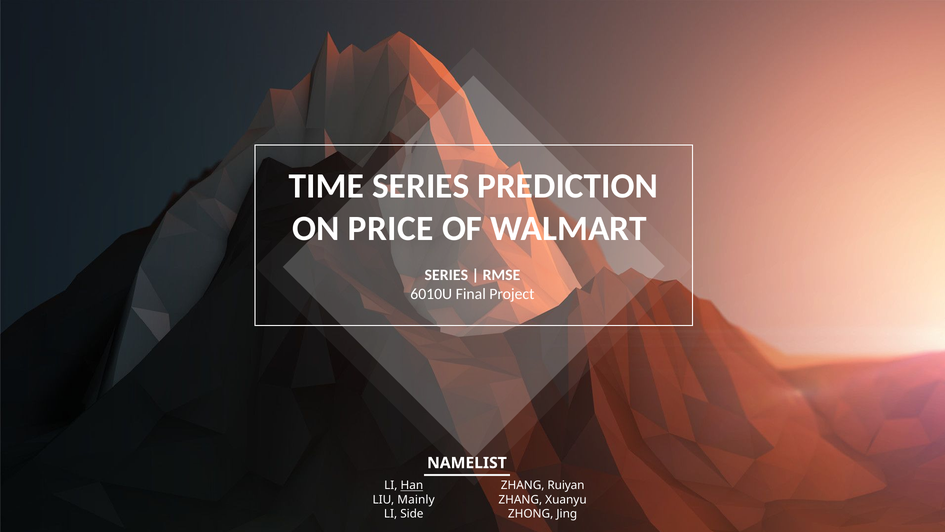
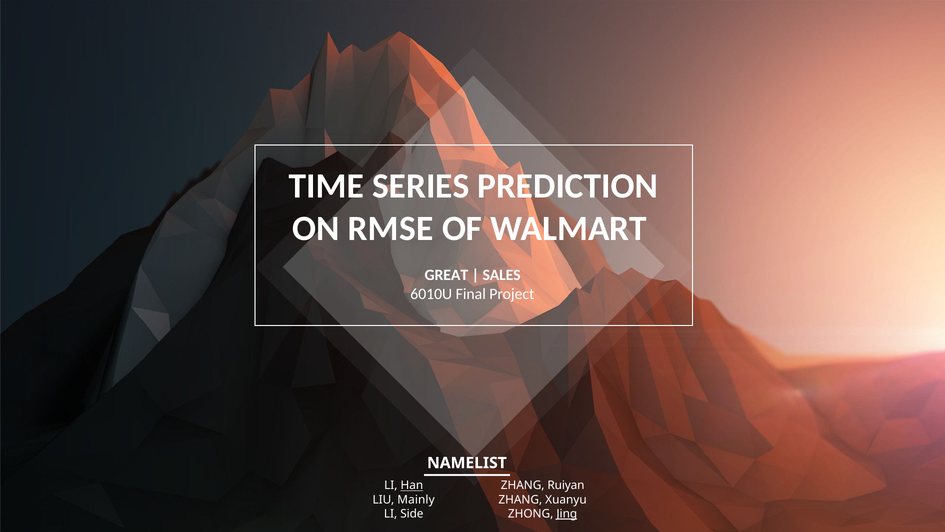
PRICE: PRICE -> RMSE (391, 228)
SERIES: SERIES -> GREAT (446, 275)
RMSE: RMSE -> SALES (502, 275)
Jing underline: none -> present (567, 514)
